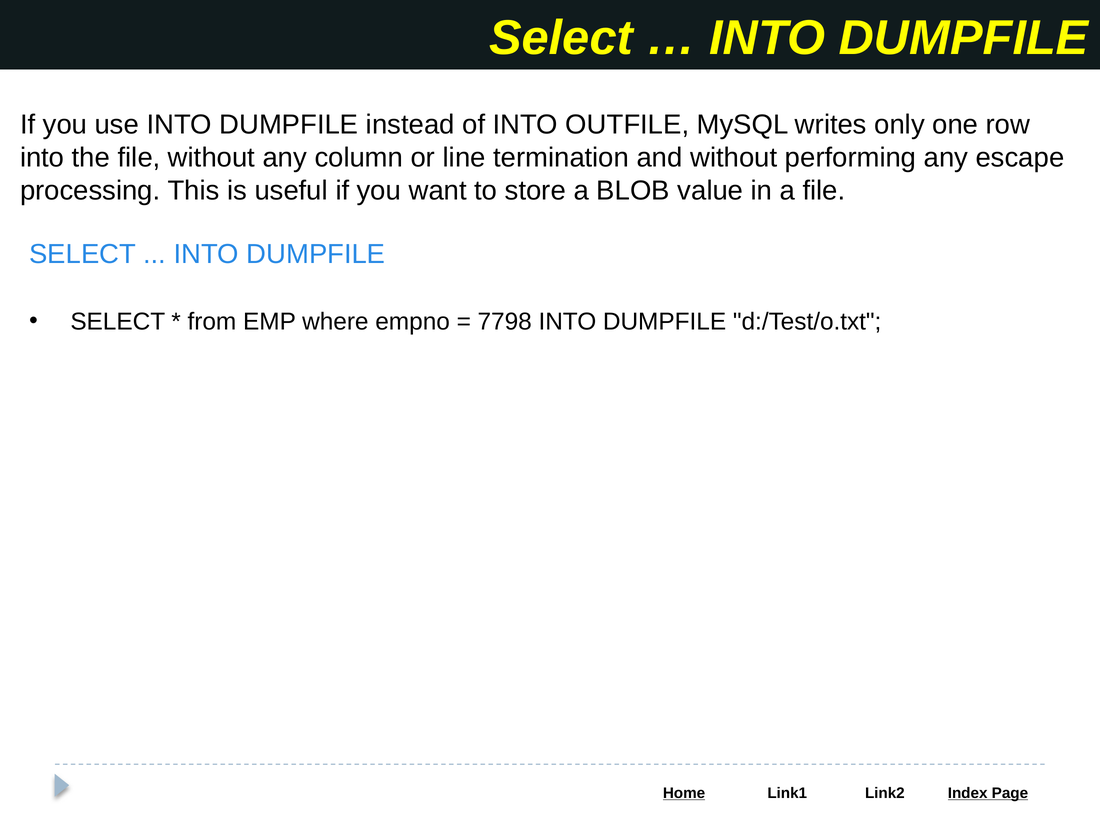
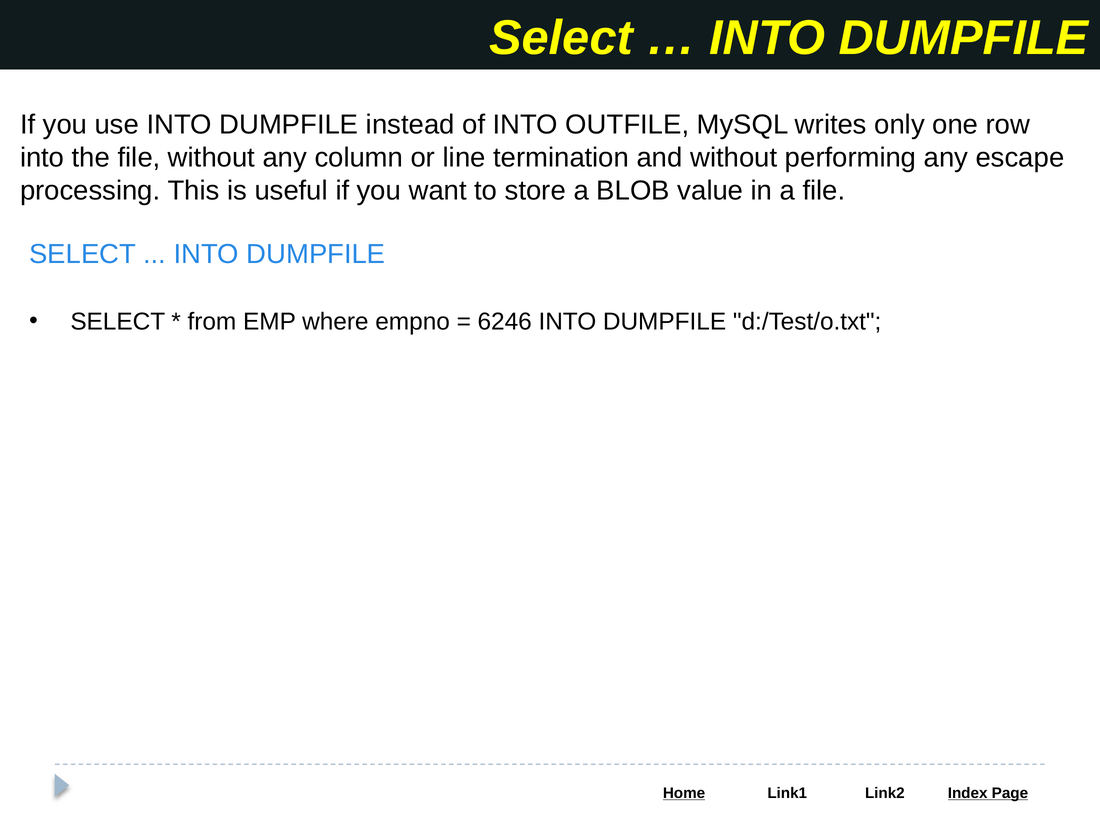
7798: 7798 -> 6246 (505, 322)
